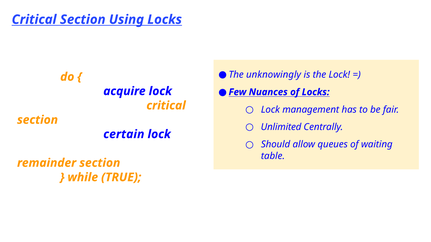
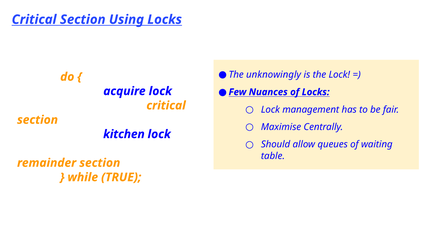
Unlimited: Unlimited -> Maximise (281, 127)
certain: certain -> kitchen (124, 134)
